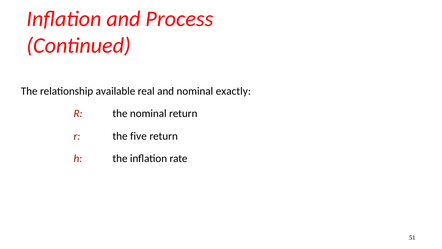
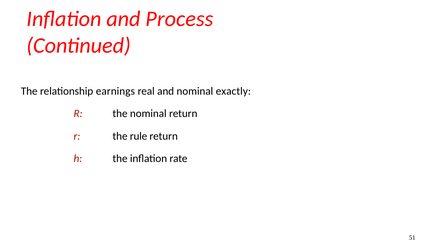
available: available -> earnings (115, 91)
five: five -> rule (139, 136)
